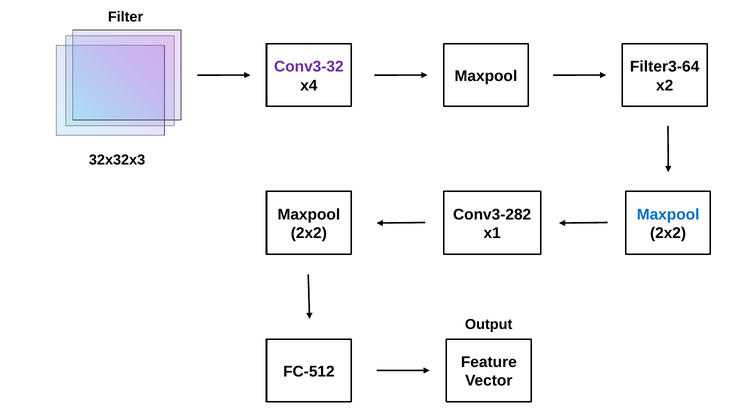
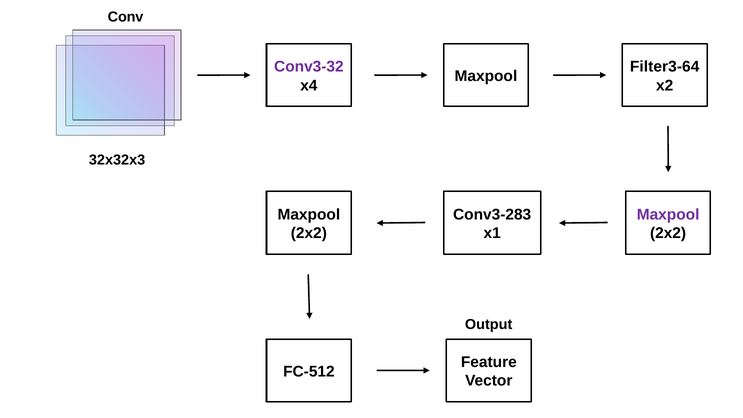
Filter: Filter -> Conv (126, 17)
Conv3-282: Conv3-282 -> Conv3-283 (492, 215)
Maxpool colour: blue -> purple (668, 215)
